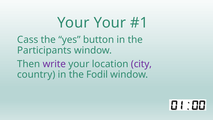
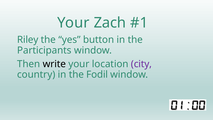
Your Your: Your -> Zach (110, 23)
Cass: Cass -> Riley (28, 40)
write colour: purple -> black (54, 64)
